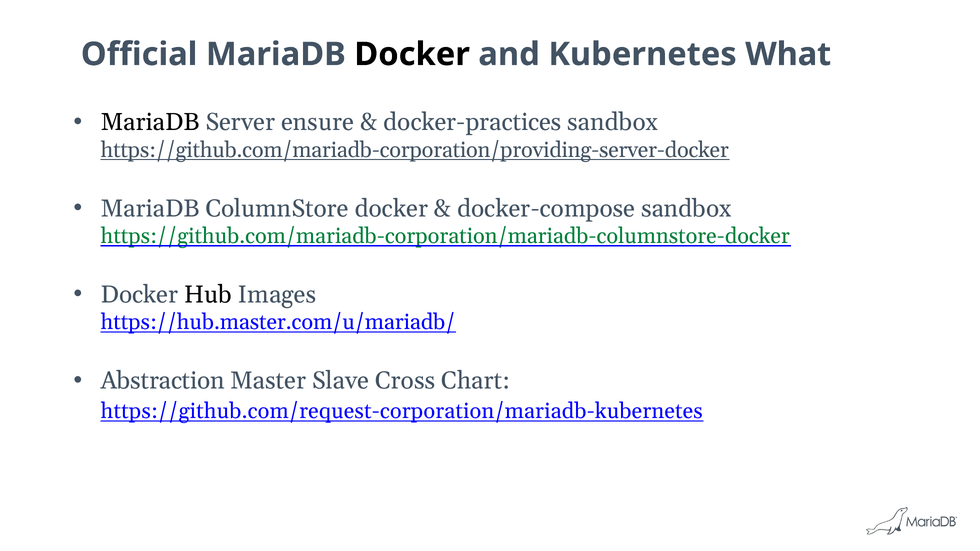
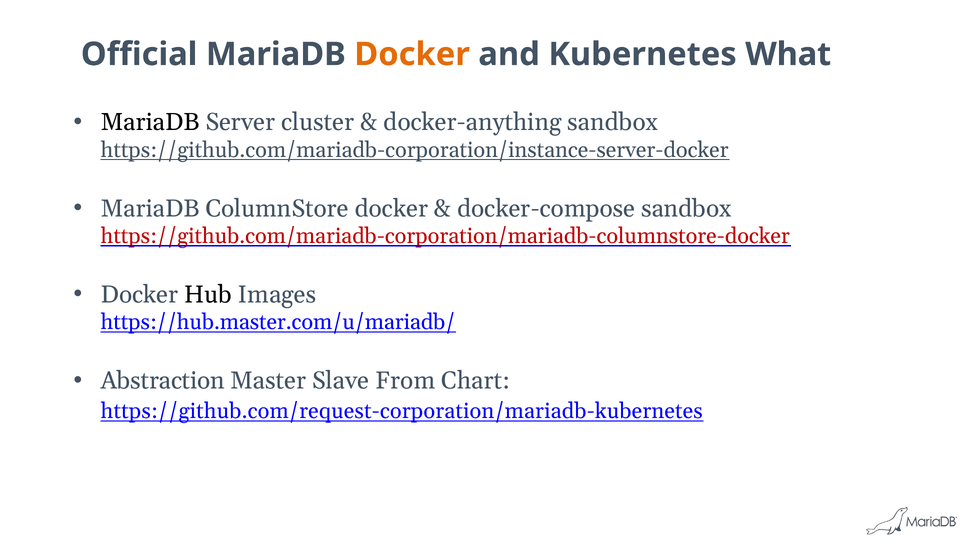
Docker colour: black -> orange (412, 54)
ensure: ensure -> cluster (318, 122)
docker-practices: docker-practices -> docker-anything (472, 122)
https://github.com/mariadb-corporation/providing-server-docker: https://github.com/mariadb-corporation/providing-server-docker -> https://github.com/mariadb-corporation/instance-server-docker (415, 150)
https://github.com/mariadb-corporation/mariadb-columnstore-docker colour: green -> red (445, 236)
Cross: Cross -> From (405, 381)
